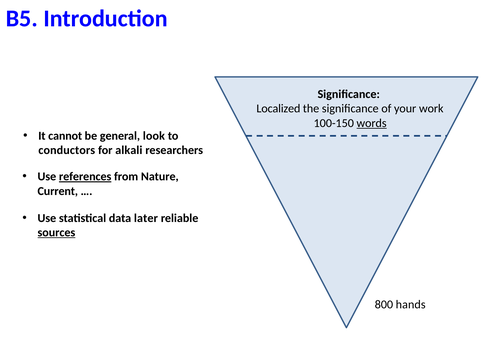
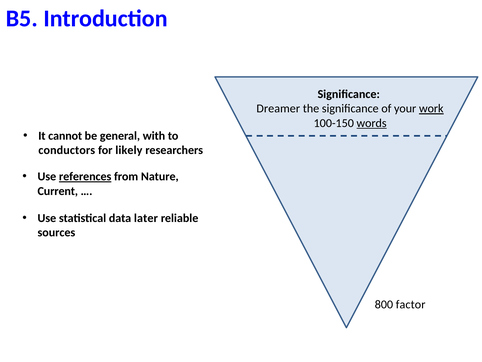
Localized: Localized -> Dreamer (278, 108)
work underline: none -> present (431, 108)
look: look -> with (154, 135)
alkali: alkali -> likely (129, 150)
sources underline: present -> none (56, 232)
hands: hands -> factor (411, 304)
